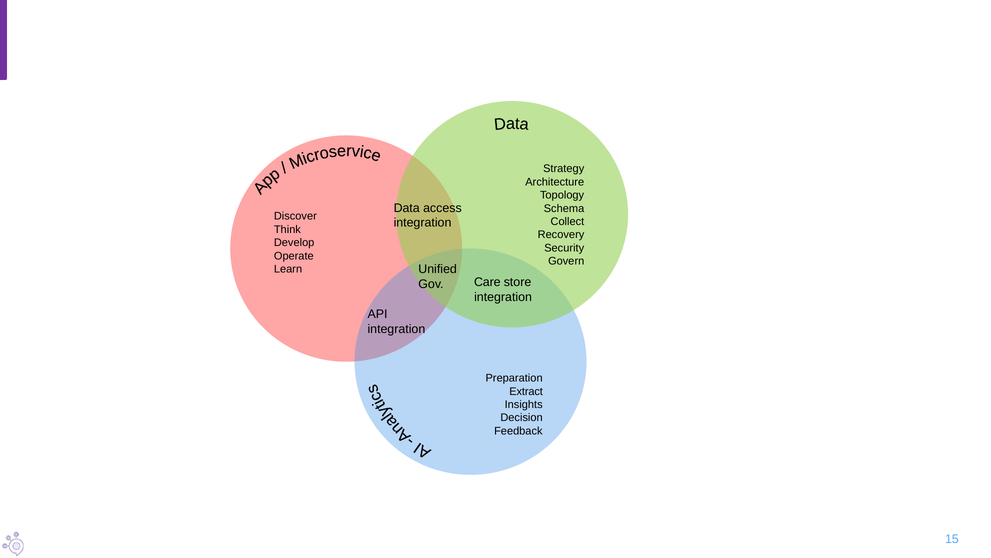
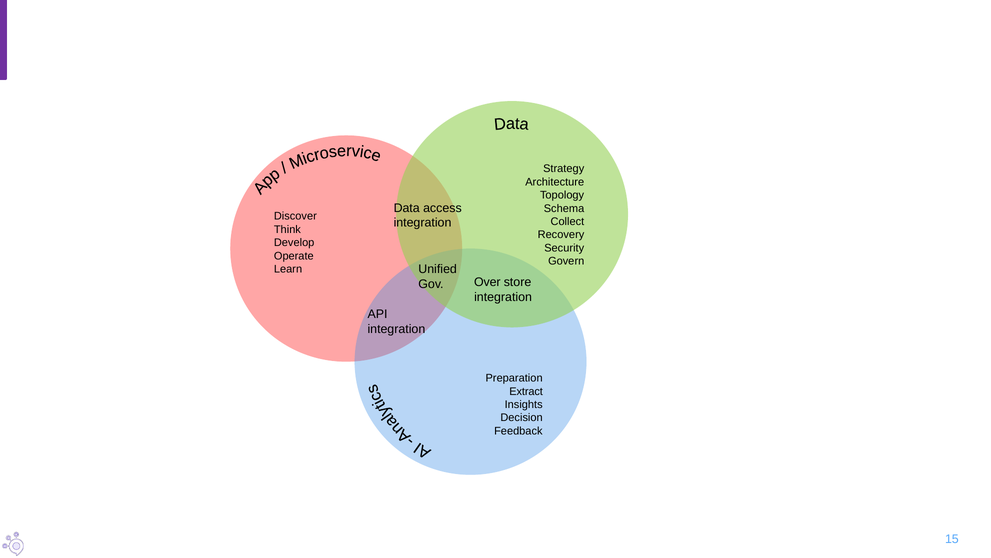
Care: Care -> Over (487, 282)
